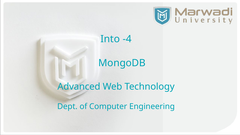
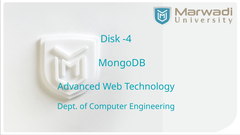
Into: Into -> Disk (110, 39)
